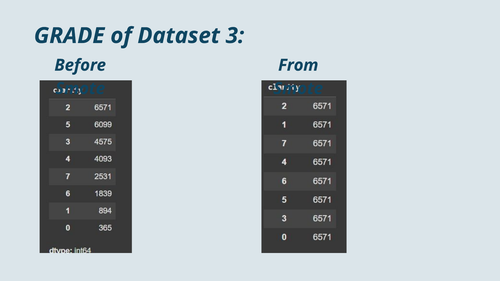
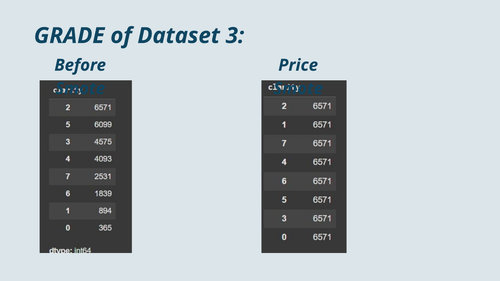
From: From -> Price (298, 65)
